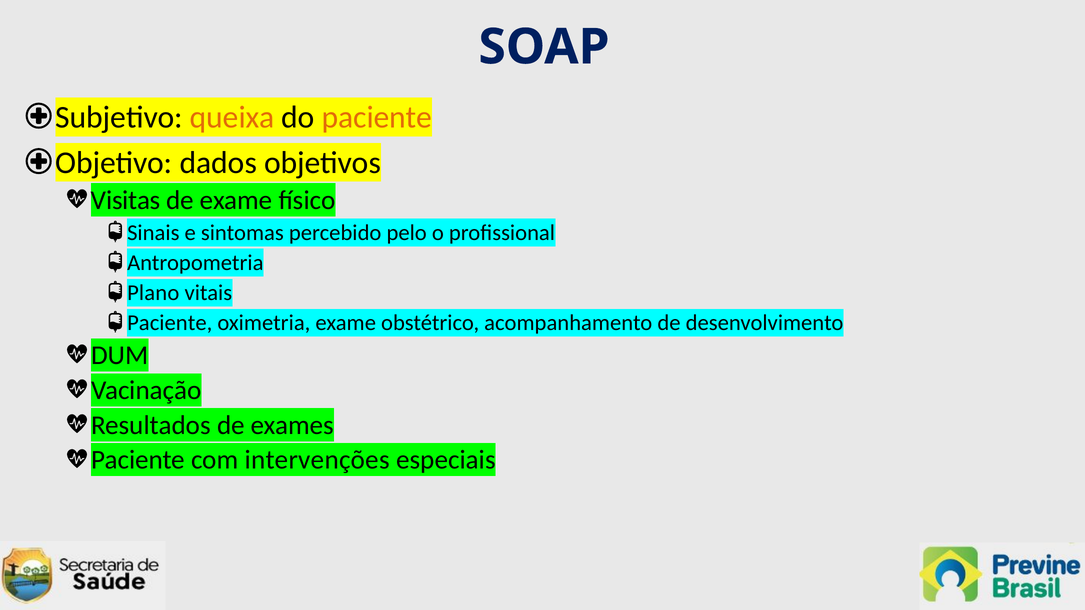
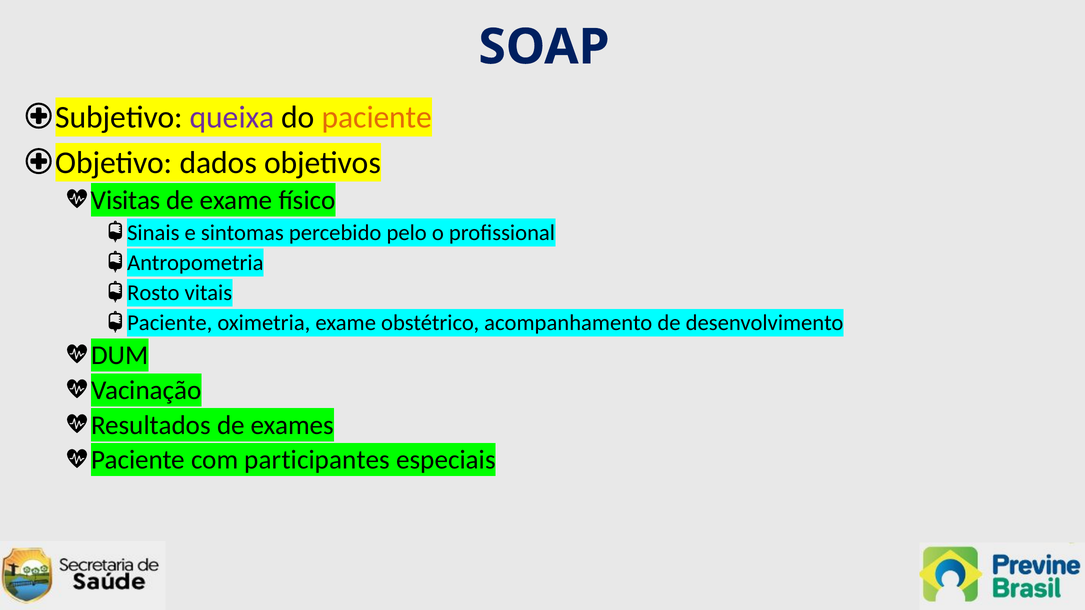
queixa colour: orange -> purple (232, 117)
Plano: Plano -> Rosto (153, 293)
intervenções: intervenções -> participantes (317, 460)
